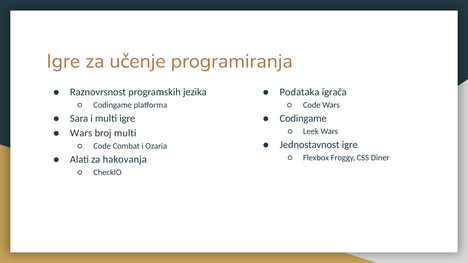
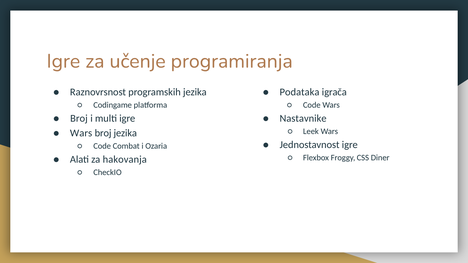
Sara: Sara -> Broj (79, 119)
Codingame: Codingame -> Nastavnike (303, 119)
broj multi: multi -> jezika (125, 133)
